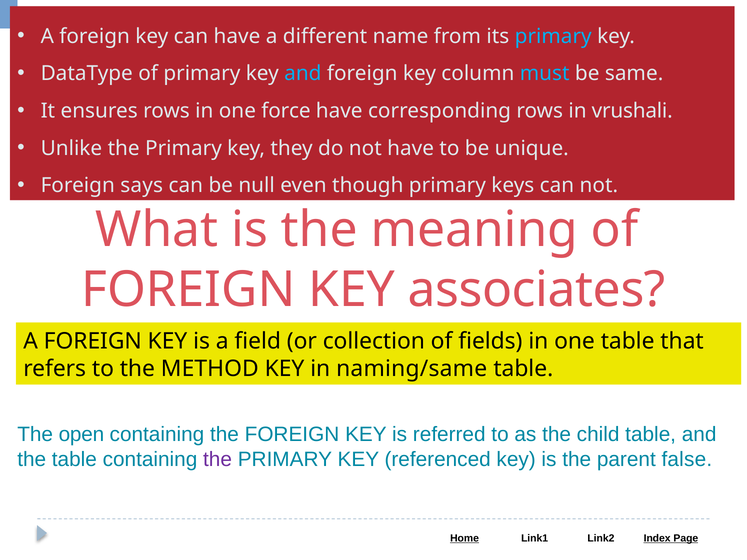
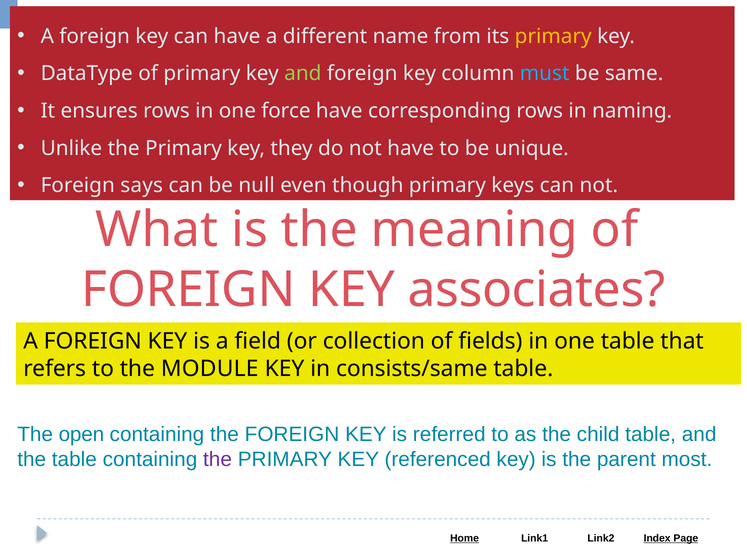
primary colour: light blue -> yellow (553, 36)
and colour: light blue -> light green (303, 74)
vrushali: vrushali -> naming (632, 111)
METHOD: METHOD -> MODULE (210, 369)
naming/same: naming/same -> consists/same (412, 369)
false: false -> most (687, 460)
